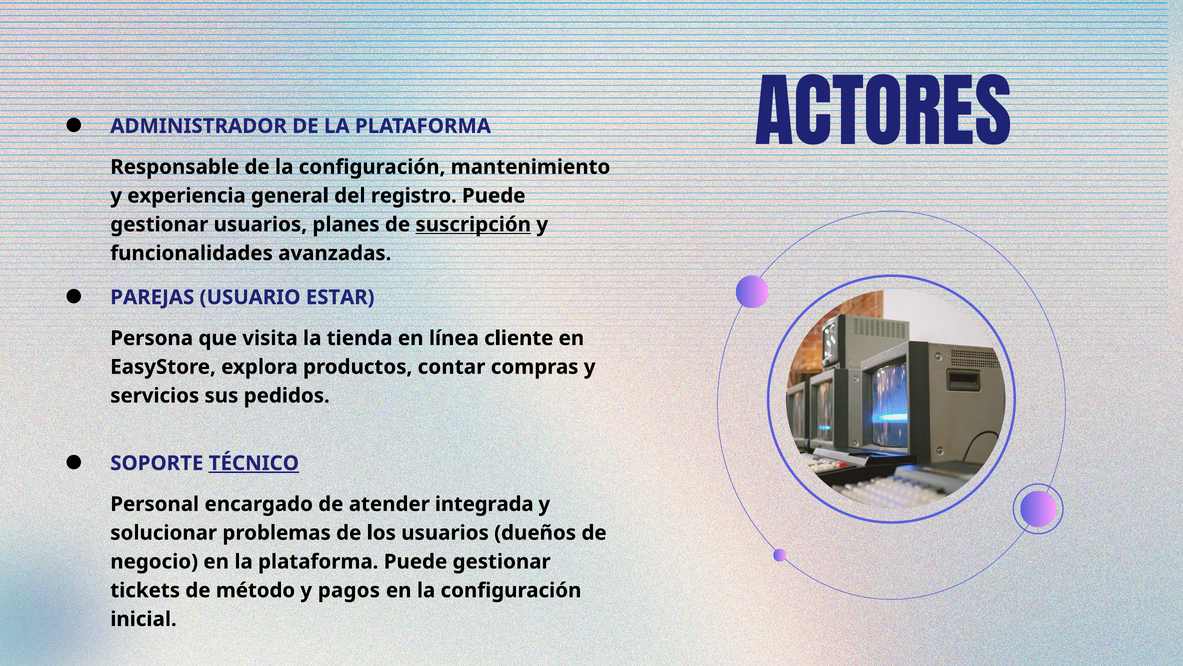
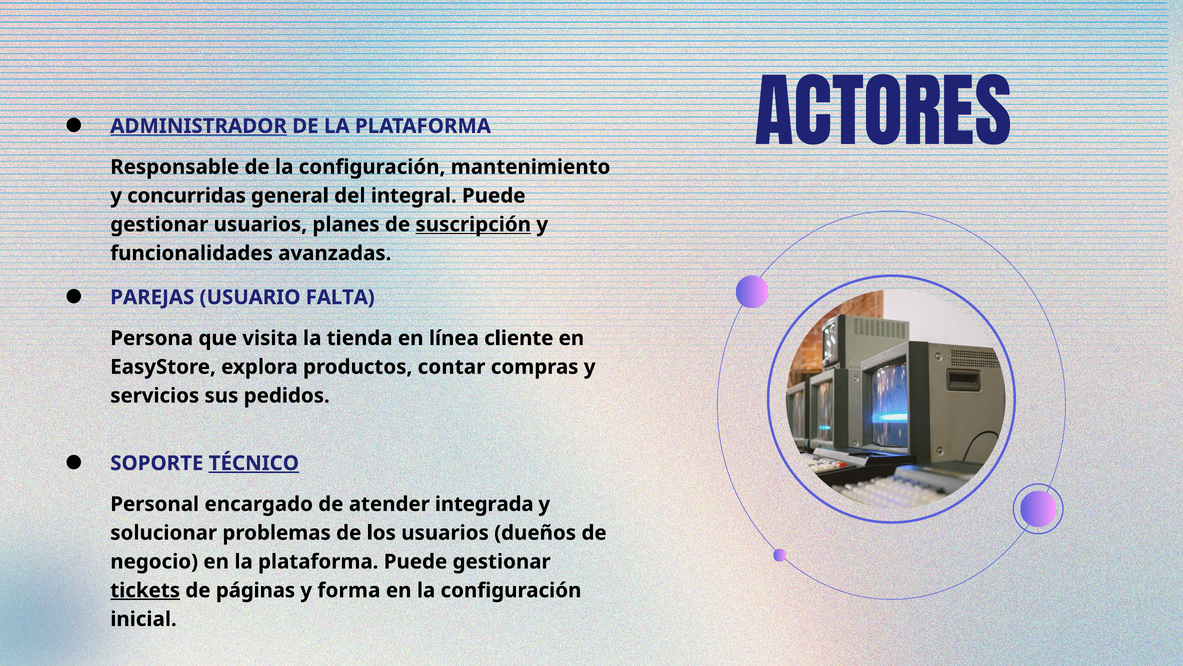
ADMINISTRADOR underline: none -> present (199, 126)
experiencia: experiencia -> concurridas (187, 196)
registro: registro -> integral (414, 196)
ESTAR: ESTAR -> FALTA (340, 297)
tickets underline: none -> present (145, 590)
método: método -> páginas (256, 590)
pagos: pagos -> forma (349, 590)
